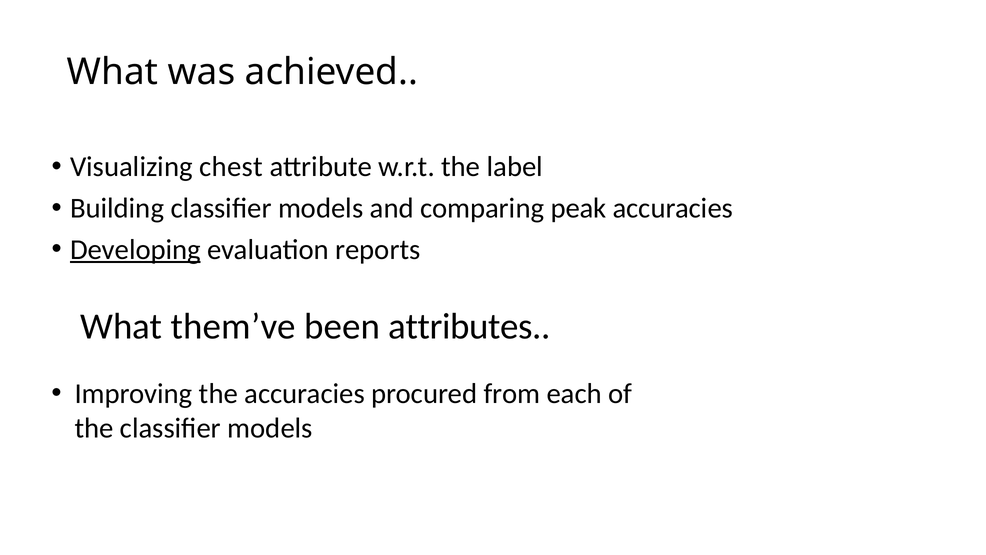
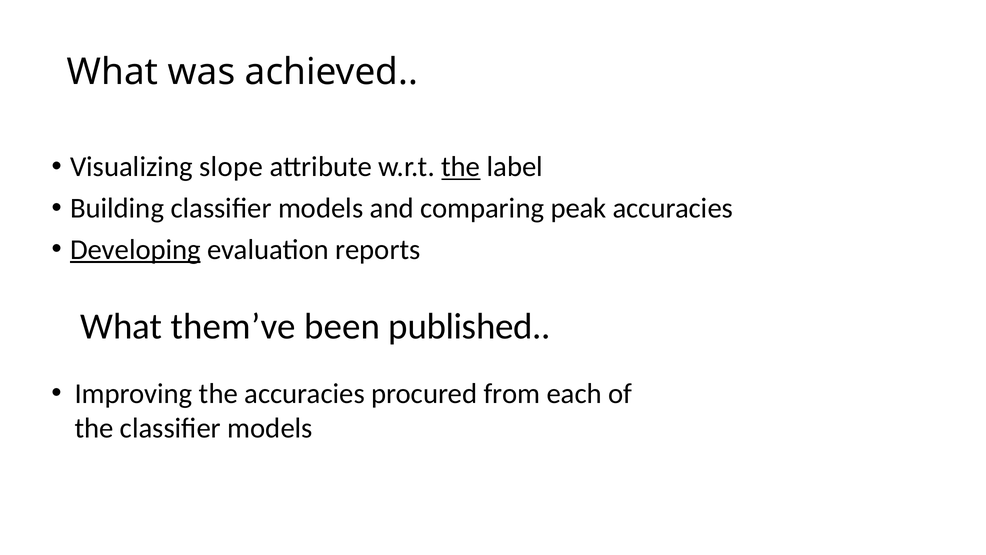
chest: chest -> slope (231, 167)
the underline: none -> present (461, 167)
attributes: attributes -> published (469, 326)
